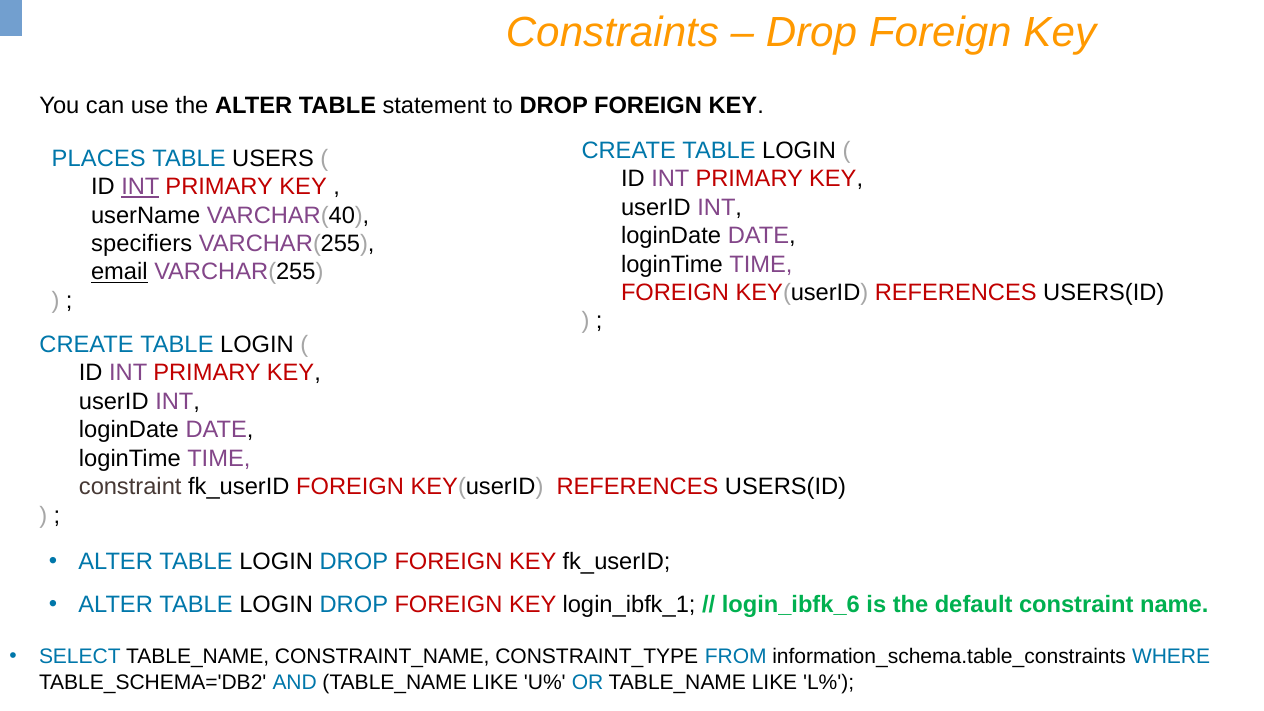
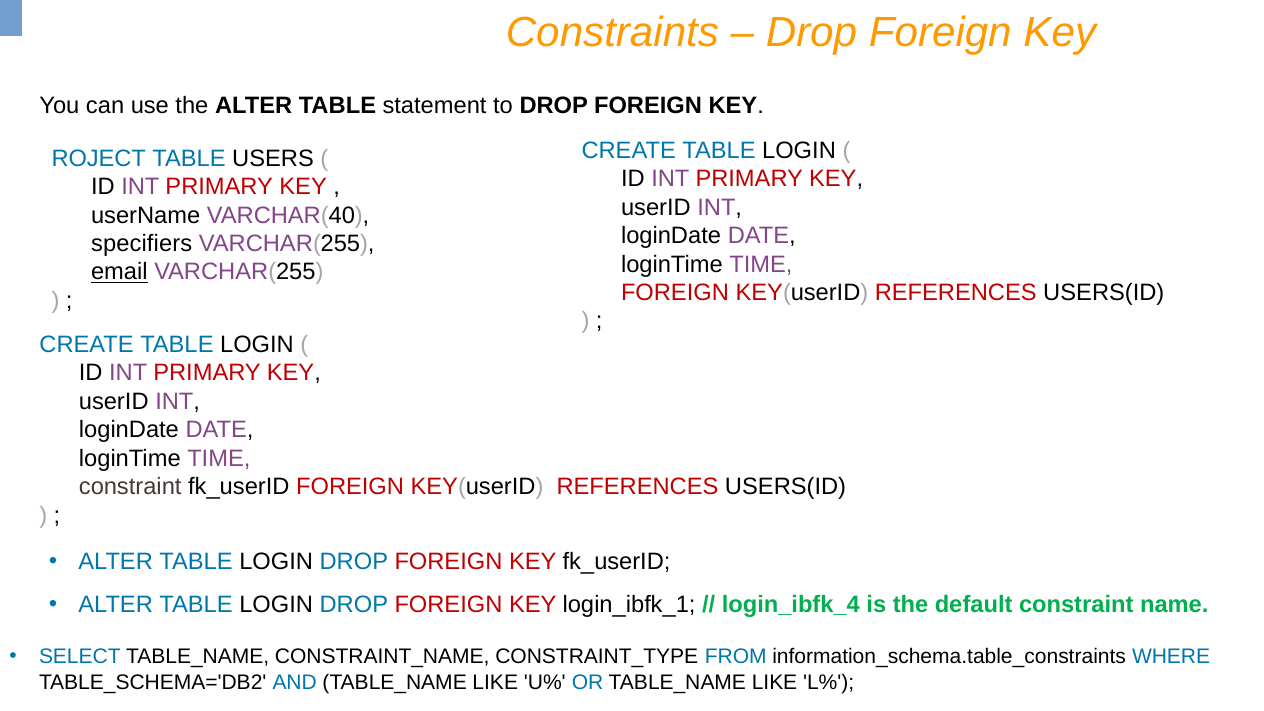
PLACES: PLACES -> ROJECT (99, 158)
INT underline: present -> none (140, 187)
login_ibfk_6: login_ibfk_6 -> login_ibfk_4 (791, 605)
